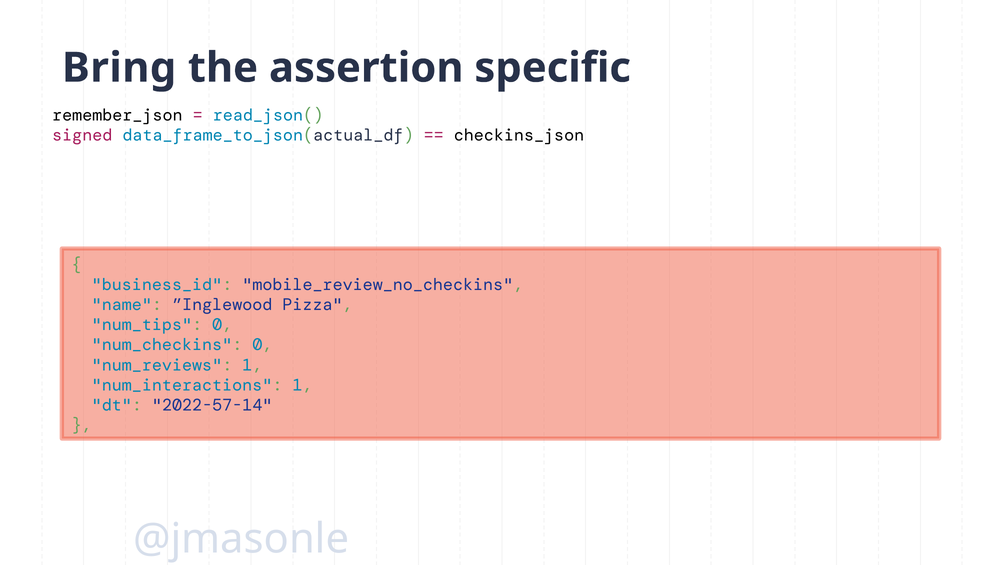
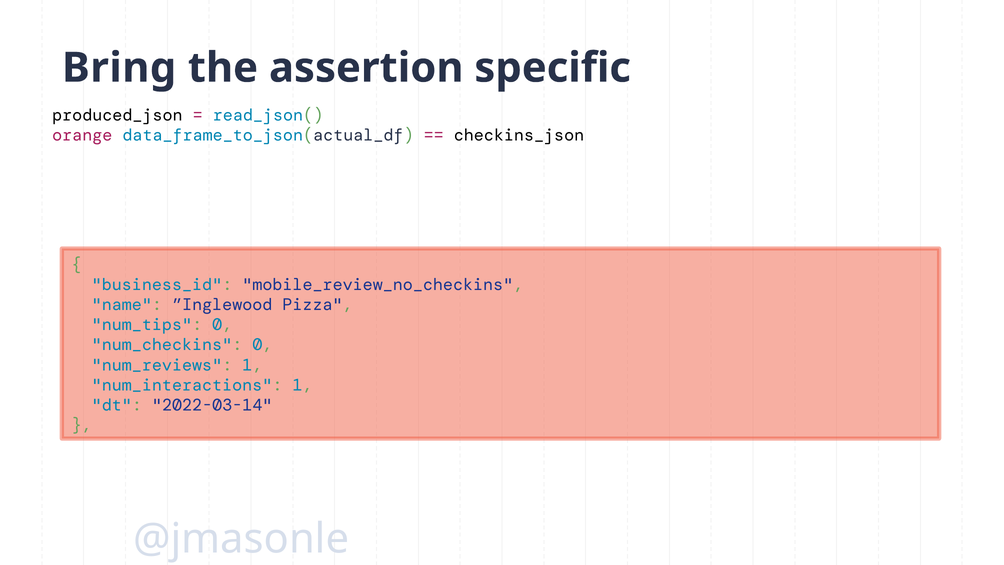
remember_json: remember_json -> produced_json (117, 115)
signed: signed -> orange (82, 135)
2022-57-14: 2022-57-14 -> 2022-03-14 (212, 405)
